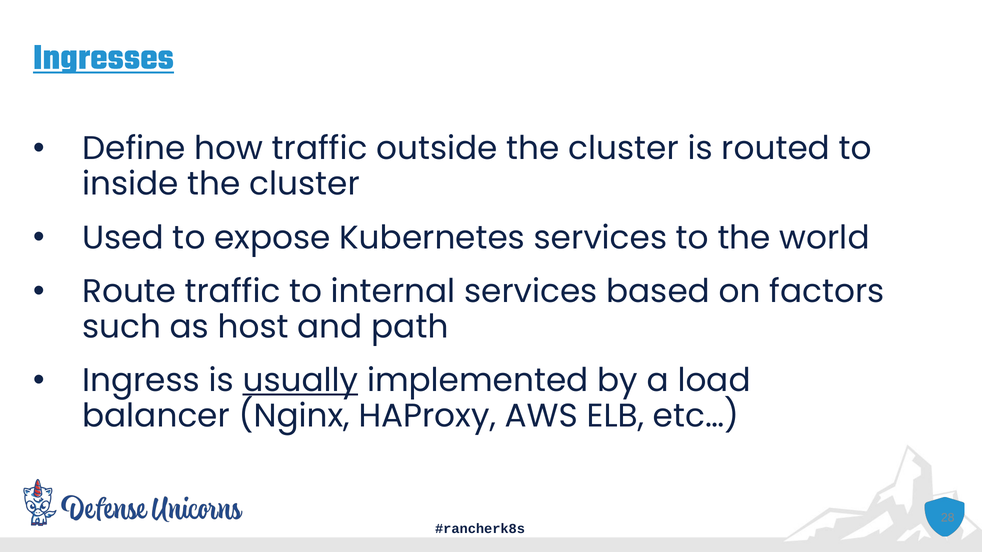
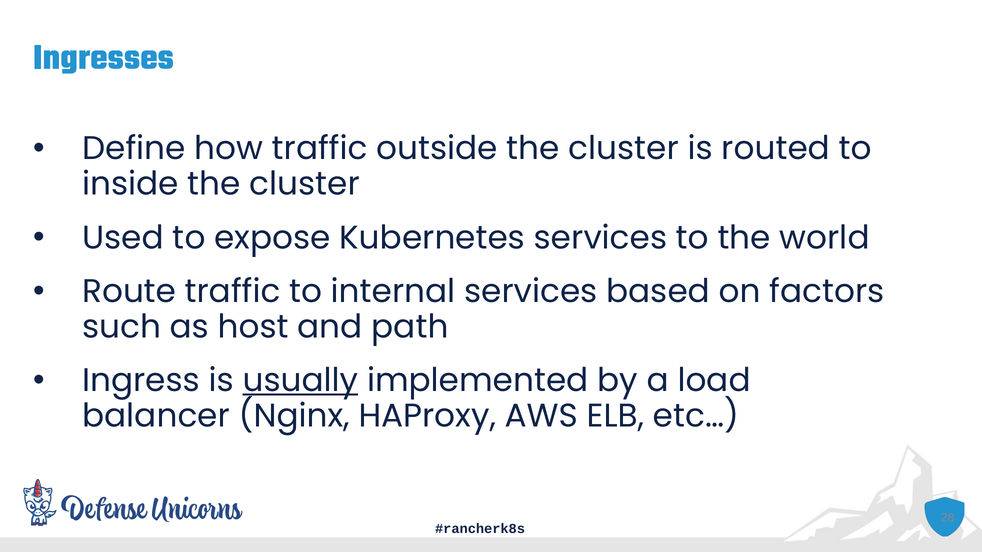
Ingresses underline: present -> none (103, 57)
